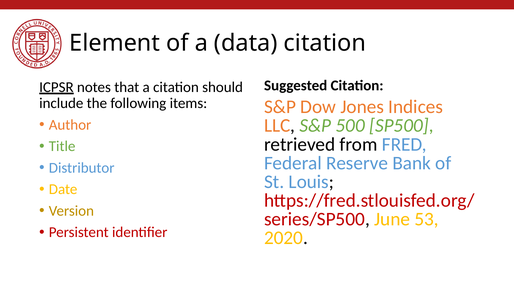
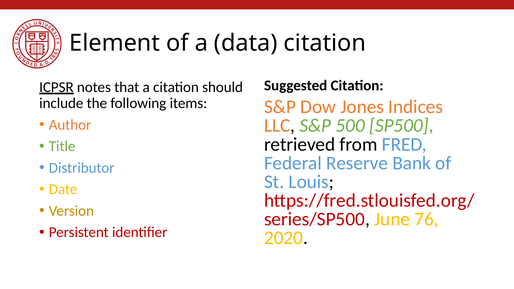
53: 53 -> 76 (427, 219)
